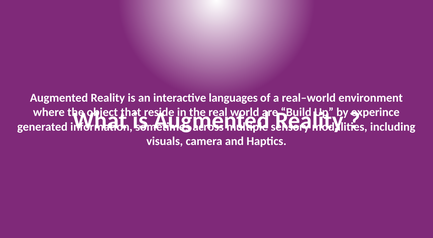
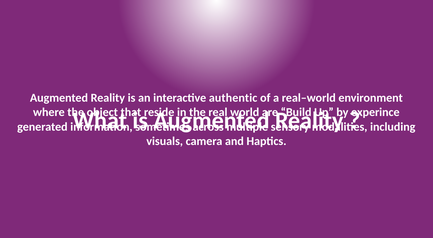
languages: languages -> authentic (233, 98)
